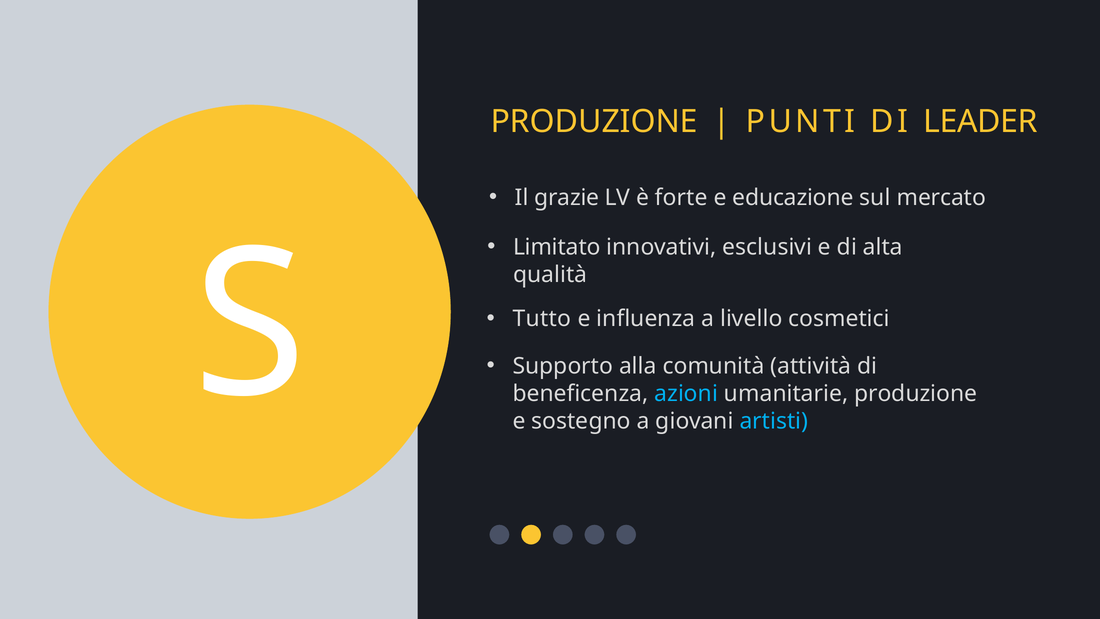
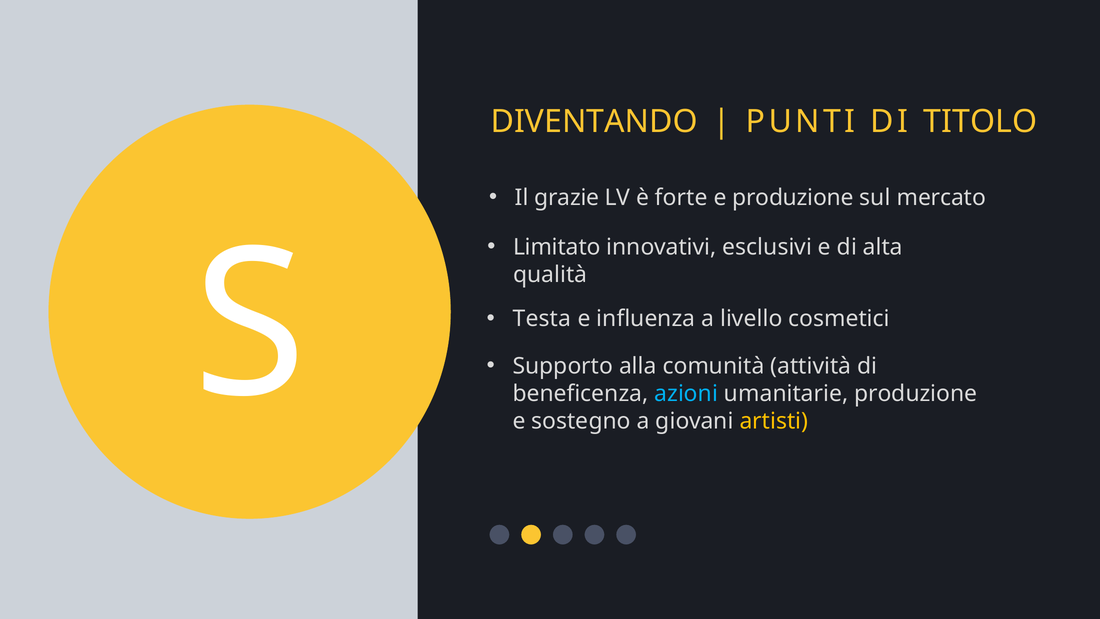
PRODUZIONE: PRODUZIONE -> DIVENTANDO (594, 122)
LEADER: LEADER -> TITOLO (980, 122)
e educazione: educazione -> produzione (793, 197)
Tutto: Tutto -> Testa (542, 319)
artisti colour: light blue -> yellow (774, 421)
